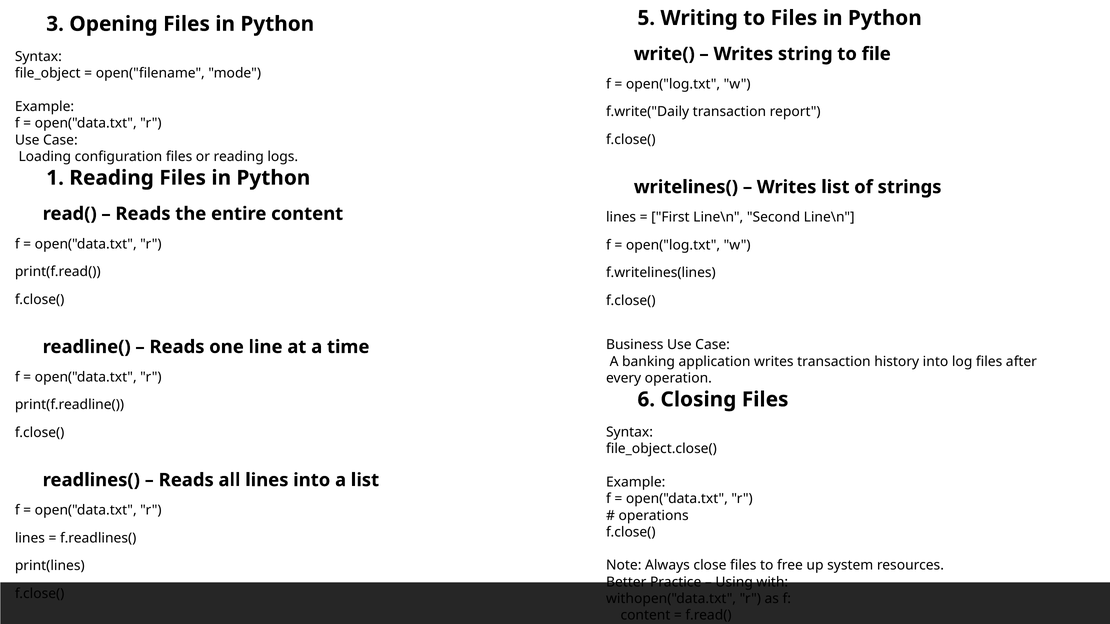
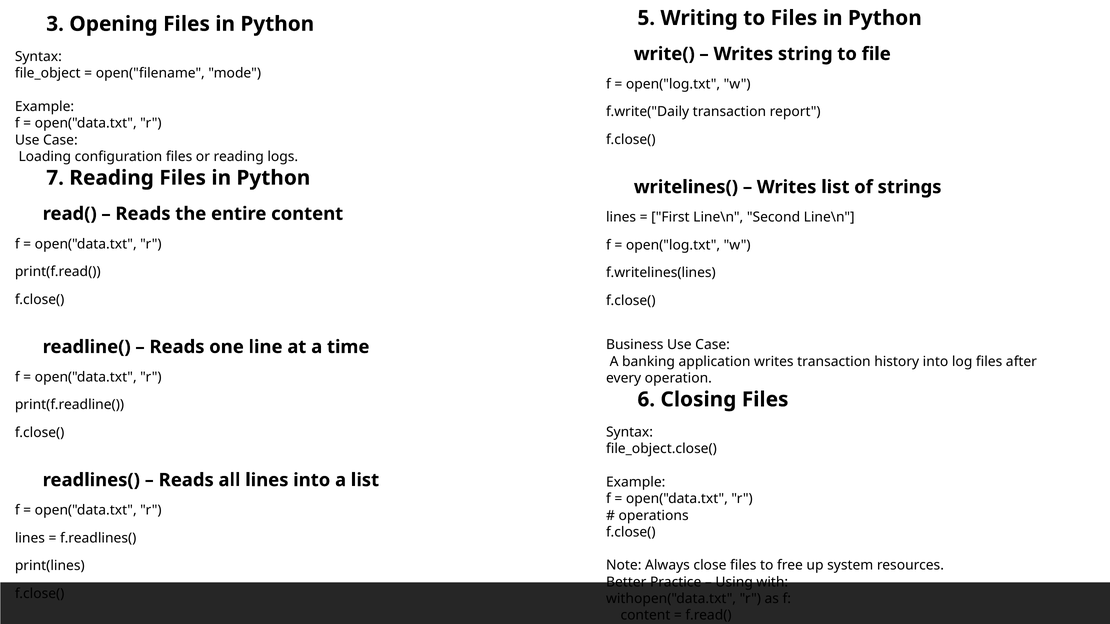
1: 1 -> 7 (55, 178)
